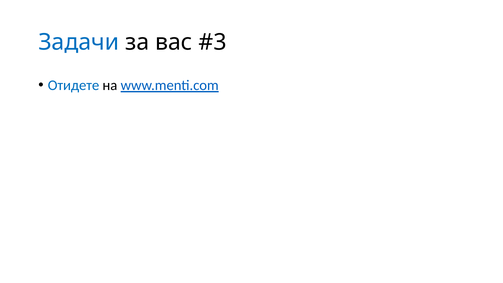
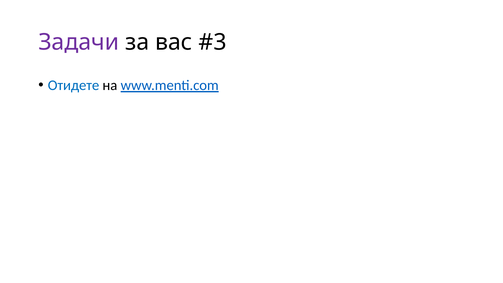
Задачи colour: blue -> purple (79, 42)
